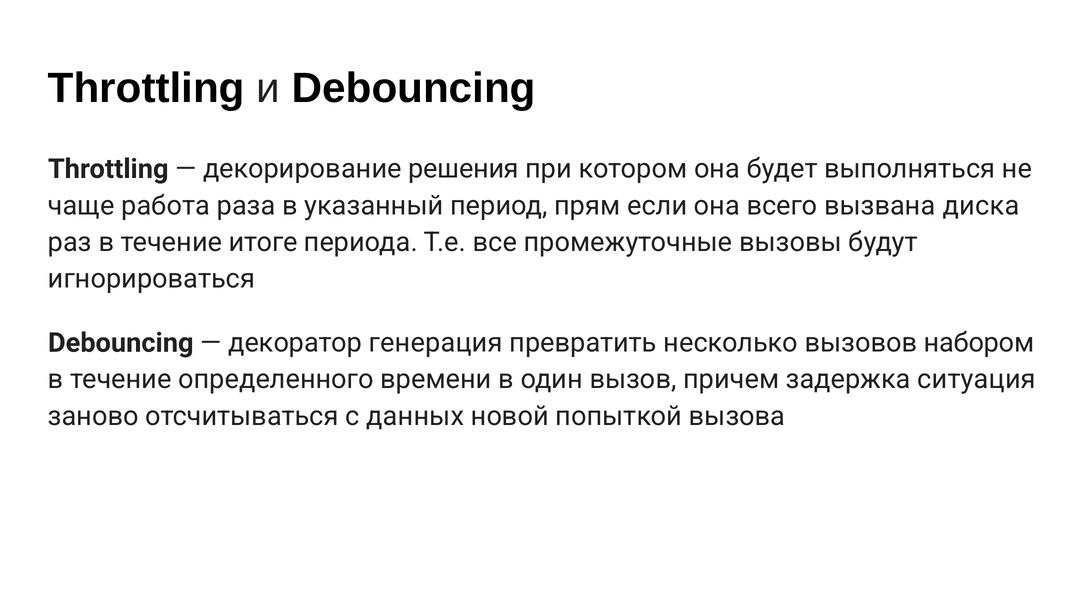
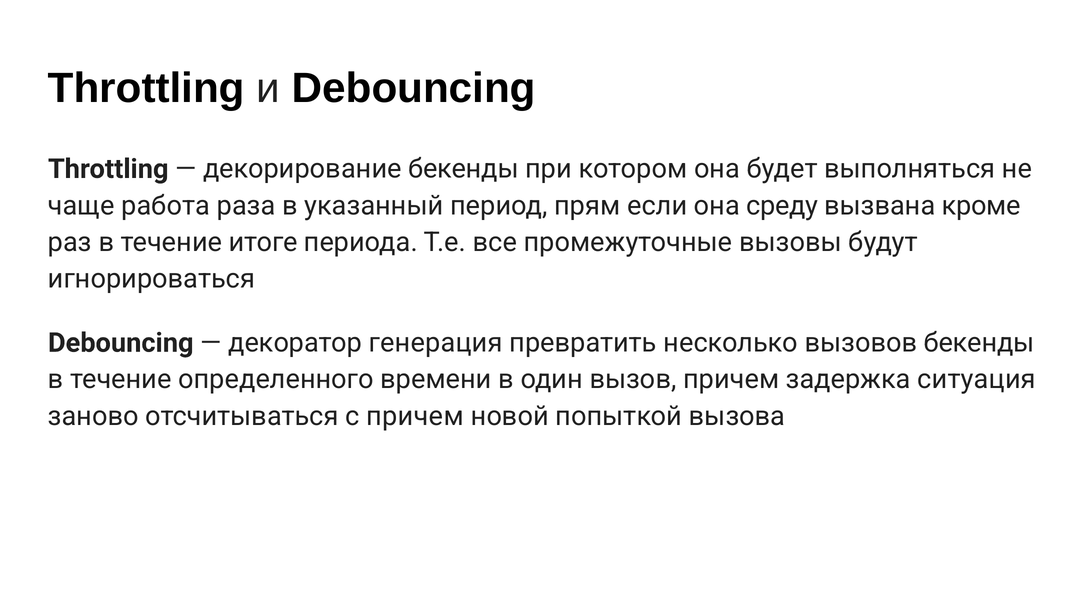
декорирование решения: решения -> бекенды (463, 169)
всего: всего -> среду (782, 206)
диска: диска -> кроме (981, 206)
вызовов набором: набором -> бекенды (979, 343)
с данных: данных -> причем (415, 416)
